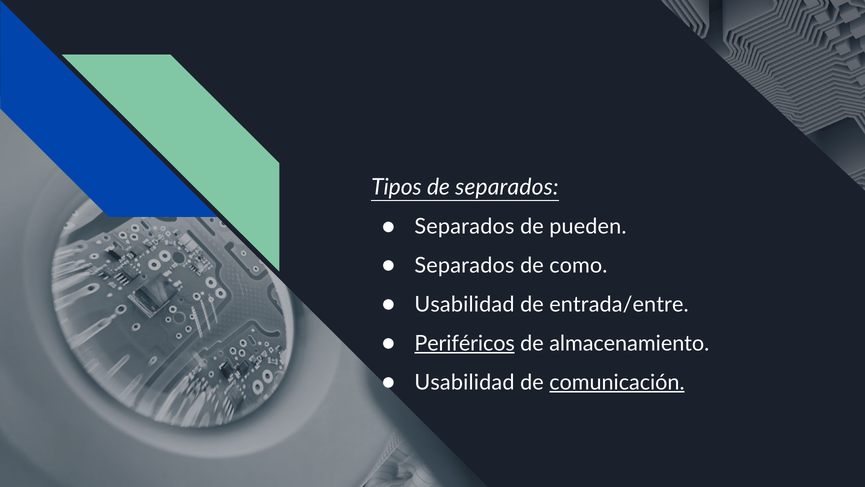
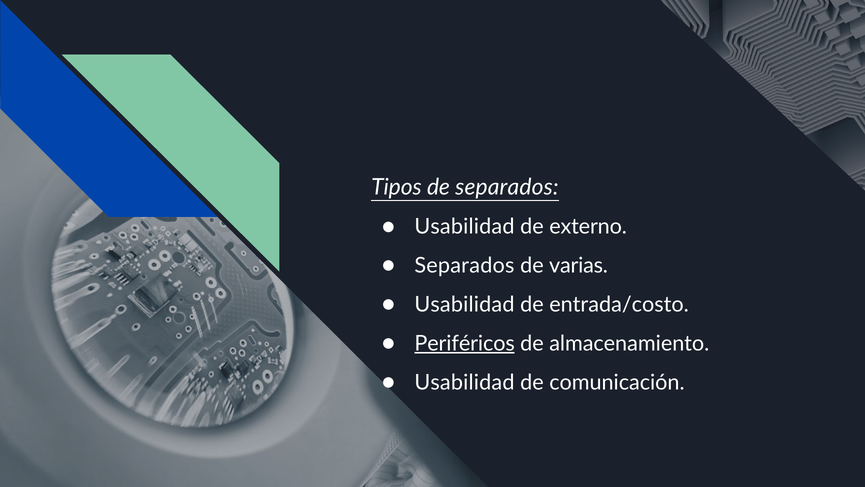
Separados: Separados -> Usabilidad (464, 226)
pueden: pueden -> externo (588, 226)
como: como -> varias (579, 265)
entrada/entre: entrada/entre -> entrada/costo (619, 304)
comunicación underline: present -> none (617, 382)
